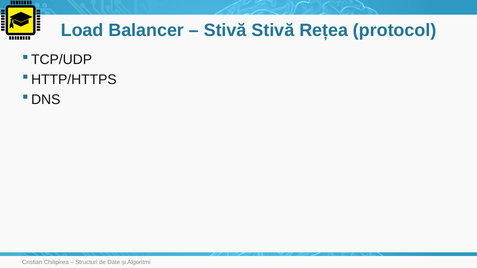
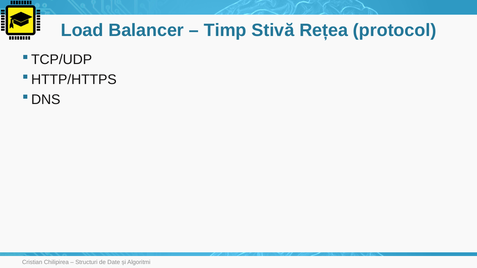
Stivă: Stivă -> Timp (225, 30)
